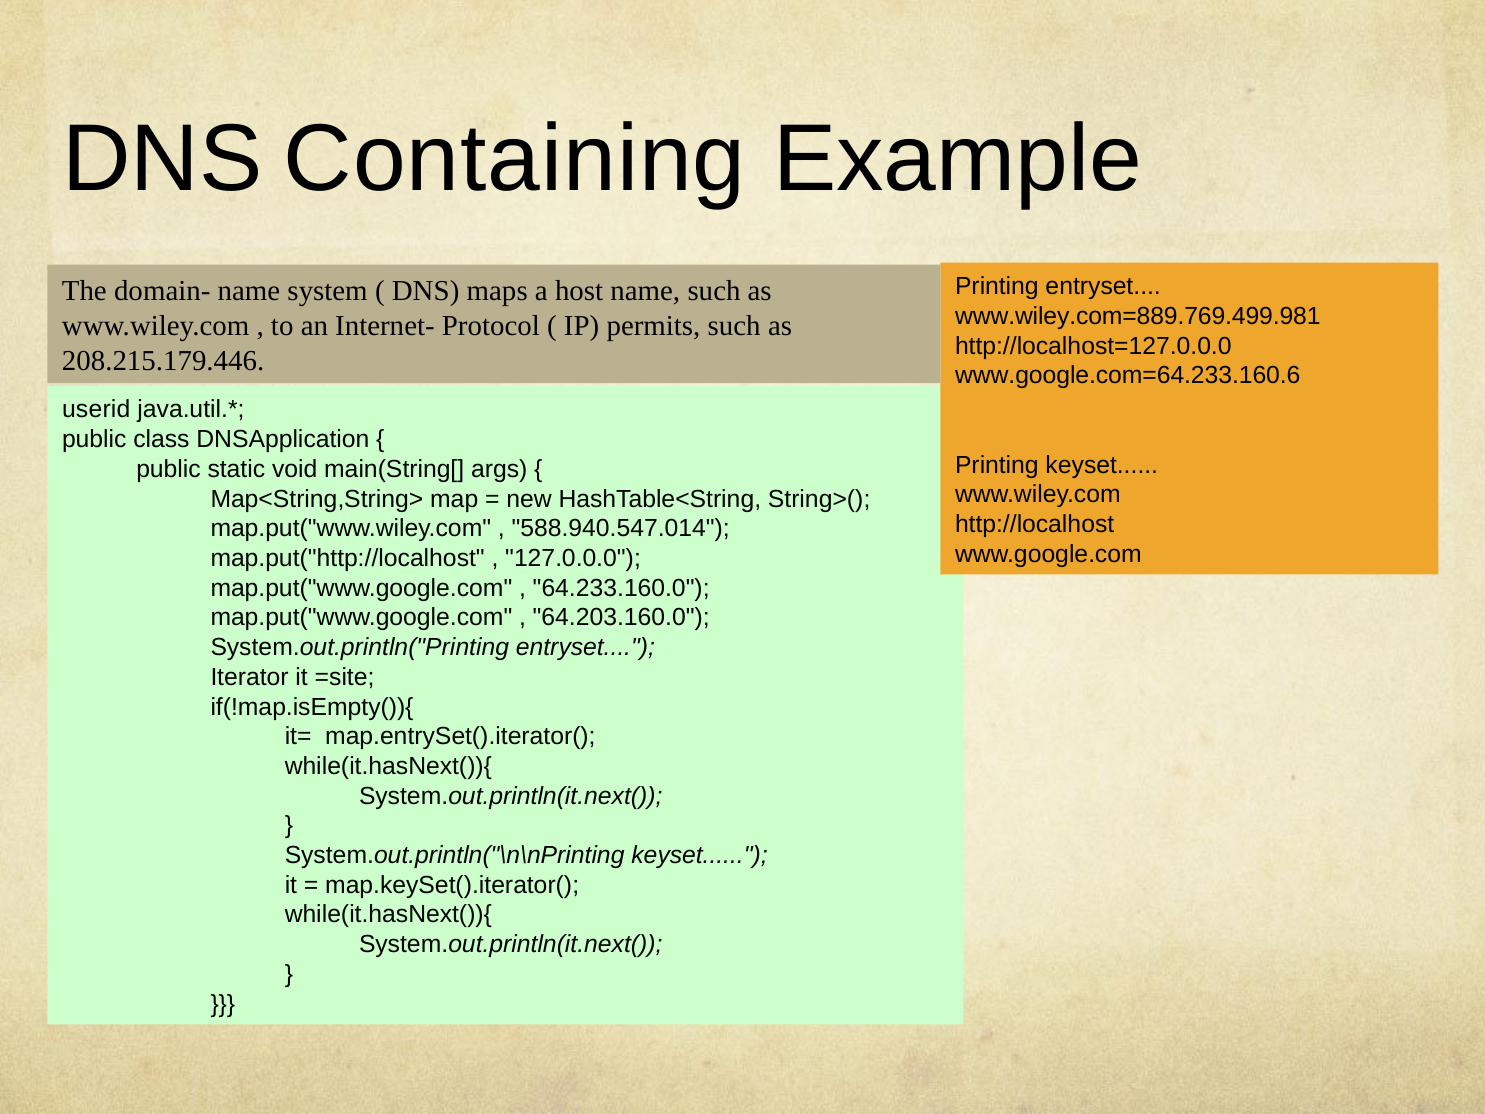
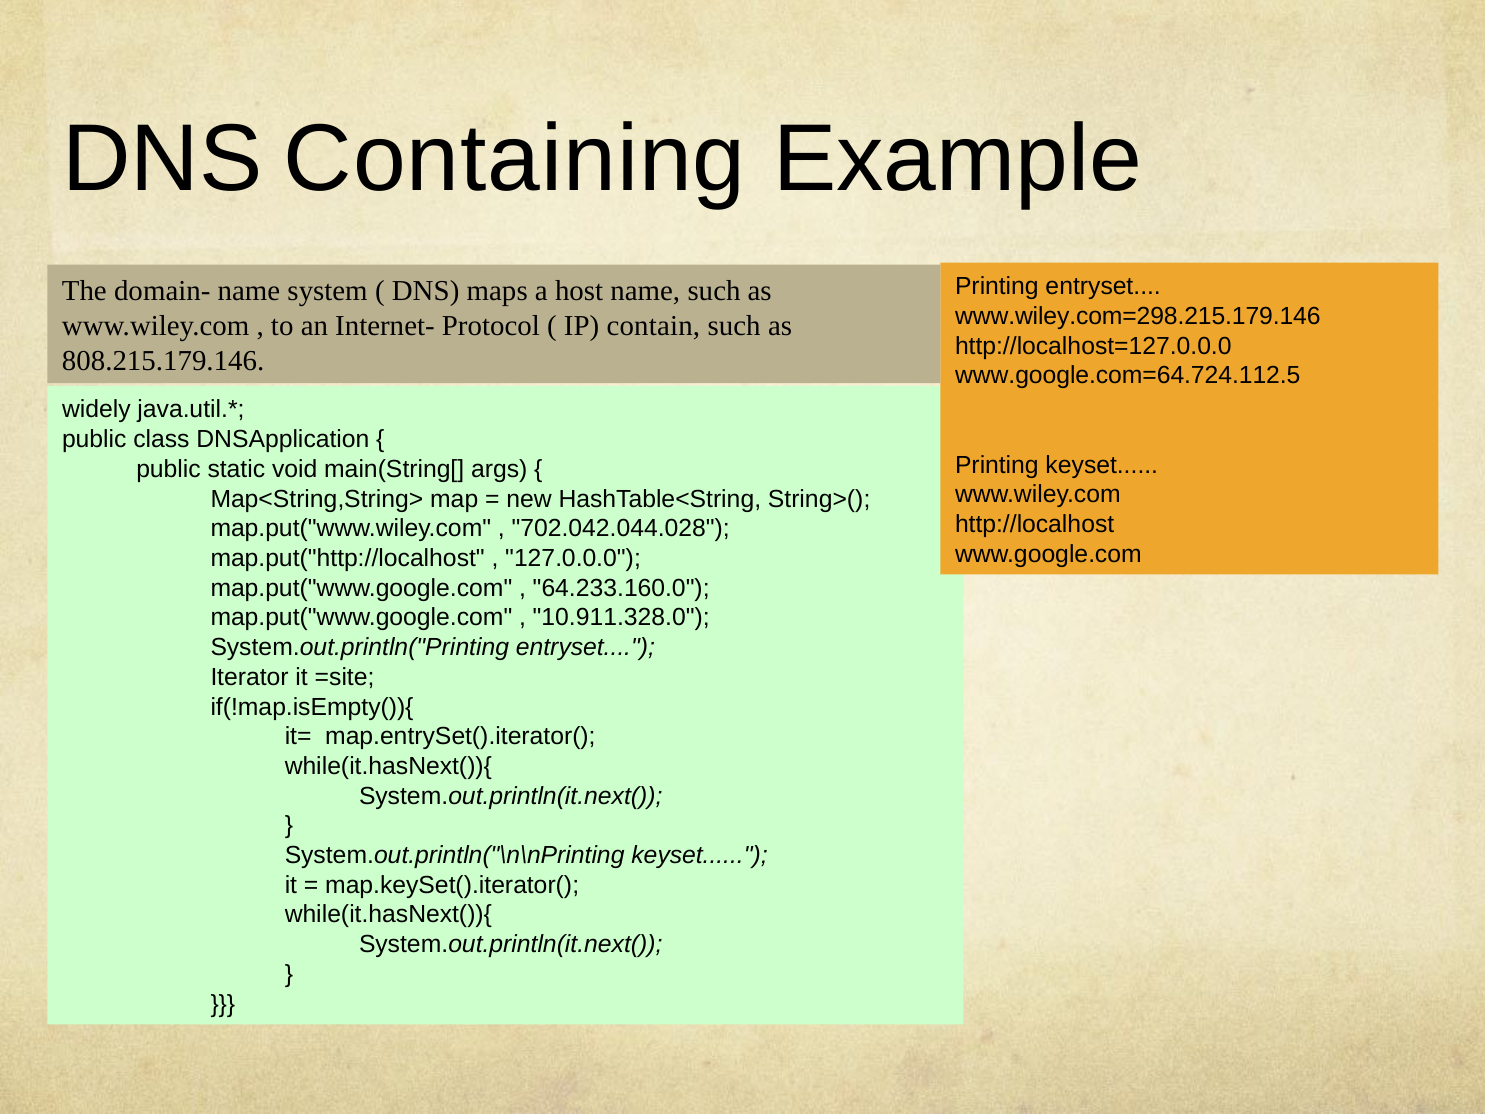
www.wiley.com=889.769.499.981: www.wiley.com=889.769.499.981 -> www.wiley.com=298.215.179.146 (1138, 316)
permits: permits -> contain (653, 326)
208.215.179.446: 208.215.179.446 -> 808.215.179.146 (163, 360)
www.google.com=64.233.160.6: www.google.com=64.233.160.6 -> www.google.com=64.724.112.5 (1128, 376)
userid: userid -> widely (96, 410)
588.940.547.014: 588.940.547.014 -> 702.042.044.028 (621, 528)
64.203.160.0: 64.203.160.0 -> 10.911.328.0 (621, 618)
